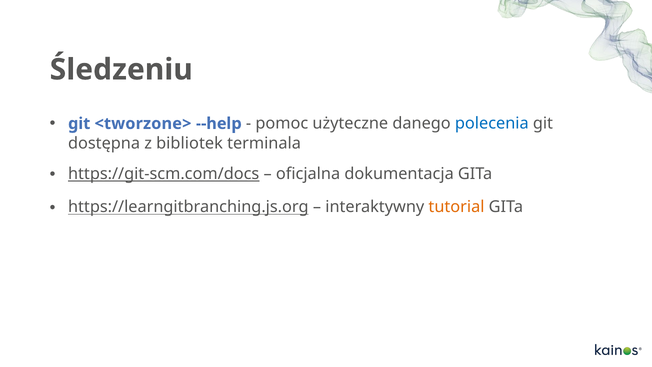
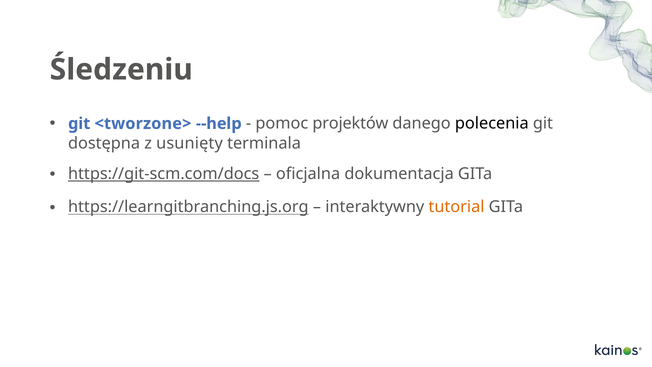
użyteczne: użyteczne -> projektów (350, 124)
polecenia colour: blue -> black (492, 124)
bibliotek: bibliotek -> usunięty (189, 143)
